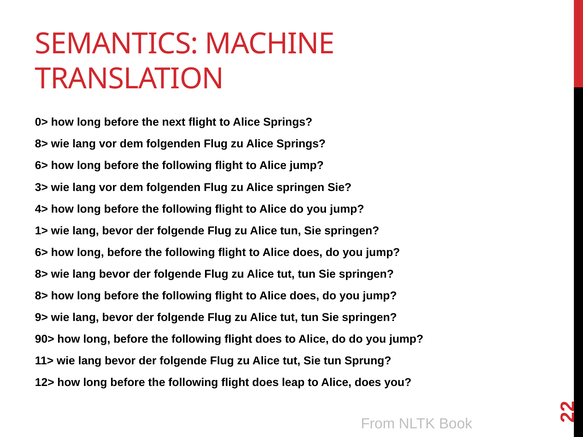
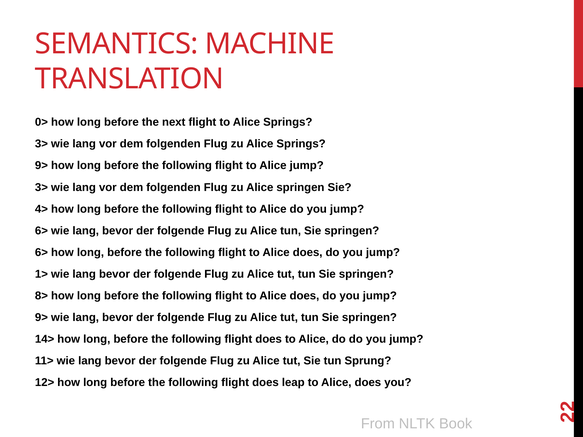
8>: 8> -> 3> (41, 144)
6>: 6> -> 9> (41, 166)
1>: 1> -> 6> (41, 231)
8>: 8> -> 1> (41, 274)
90>: 90> -> 14> (45, 339)
